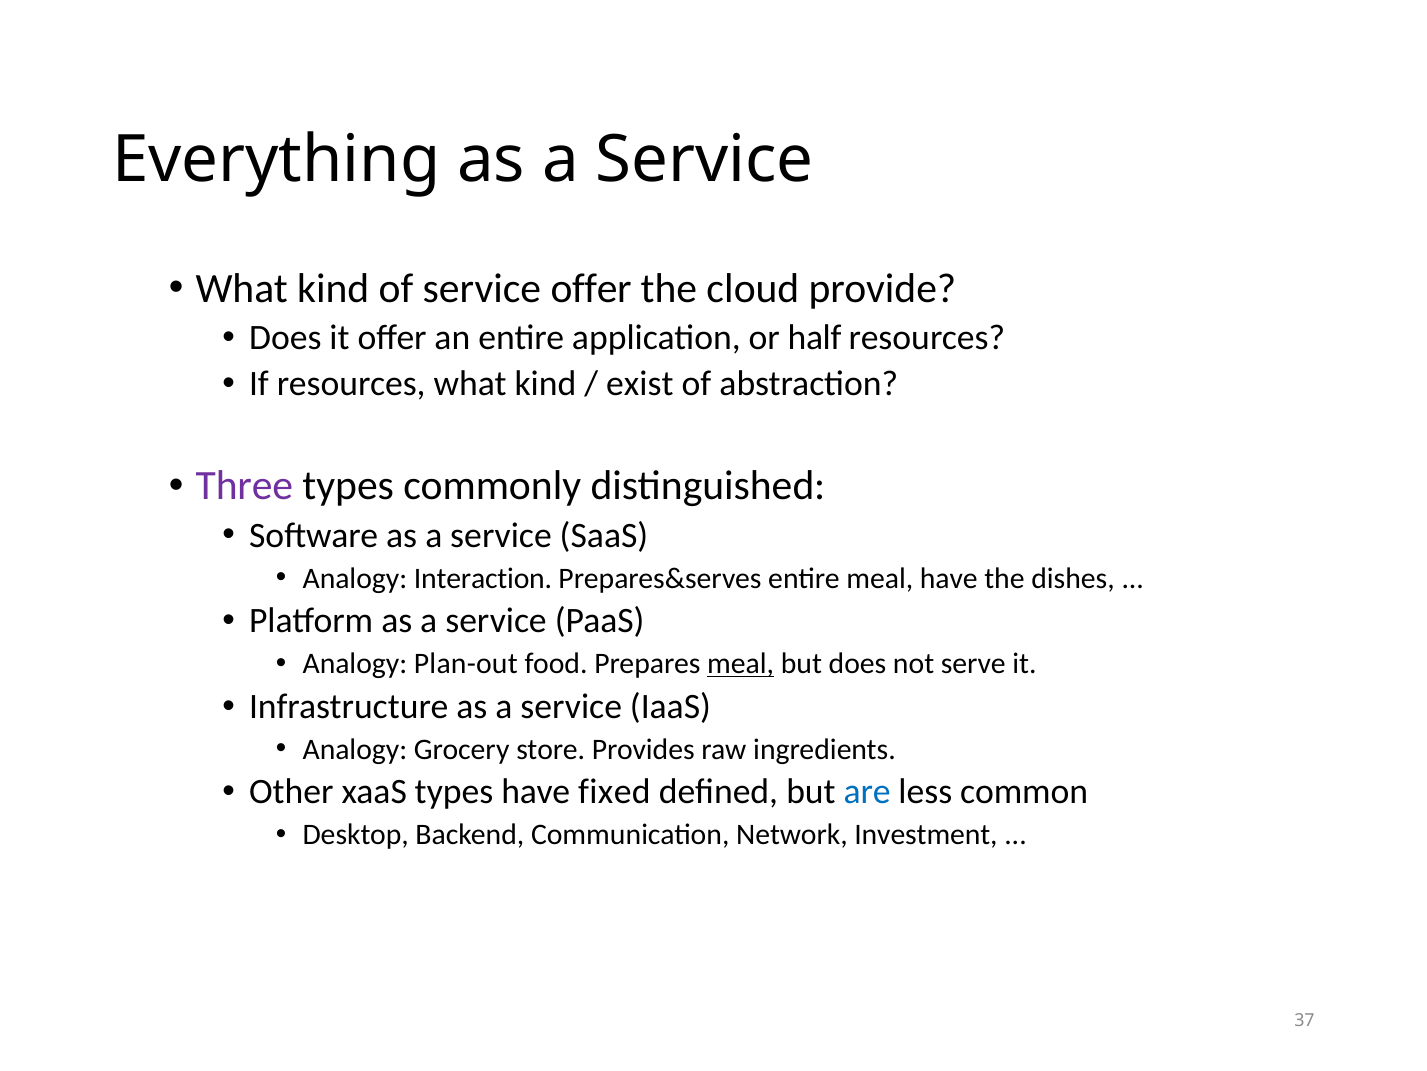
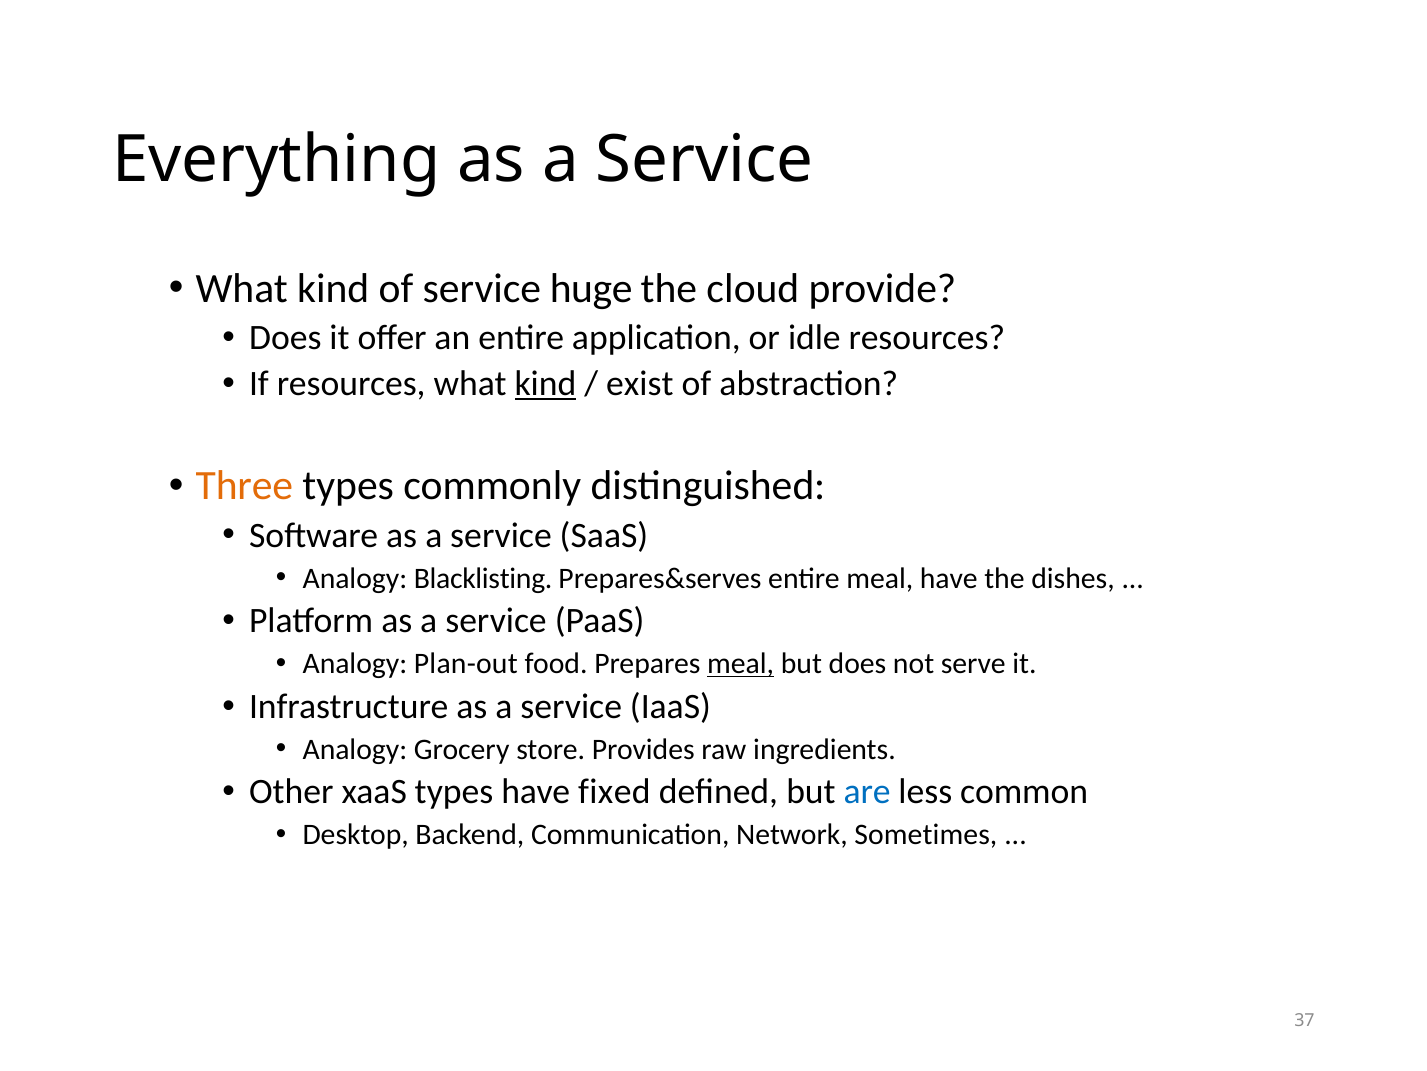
service offer: offer -> huge (591, 288)
half: half -> idle (814, 337)
kind underline: none -> present (545, 383)
Three colour: purple -> orange (244, 486)
Interaction: Interaction -> Blacklisting (483, 578)
Investment: Investment -> Sometimes (926, 834)
